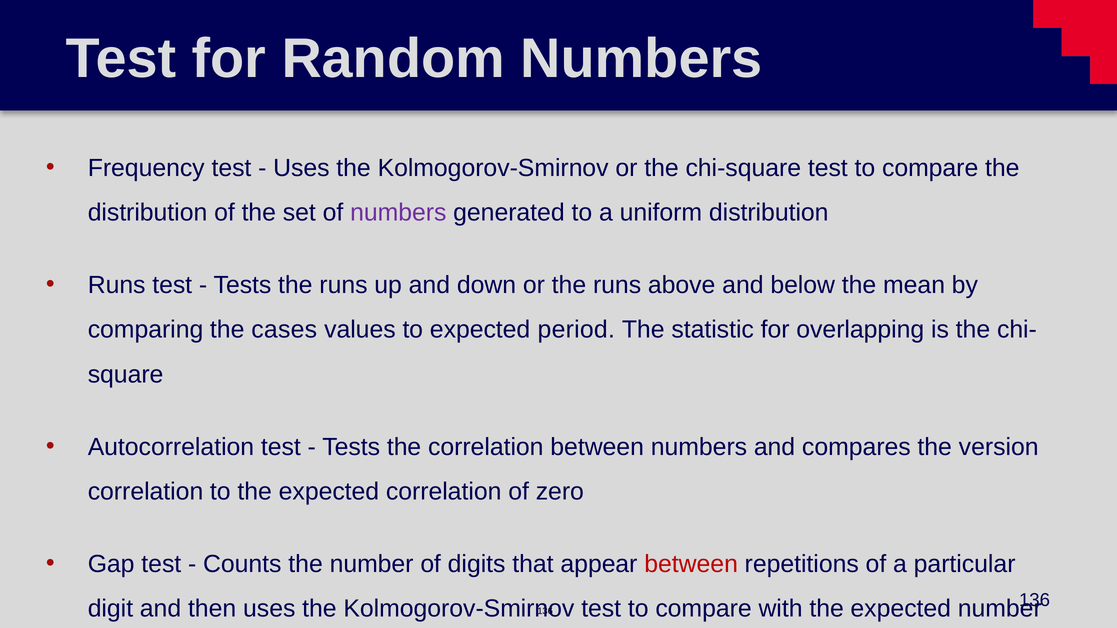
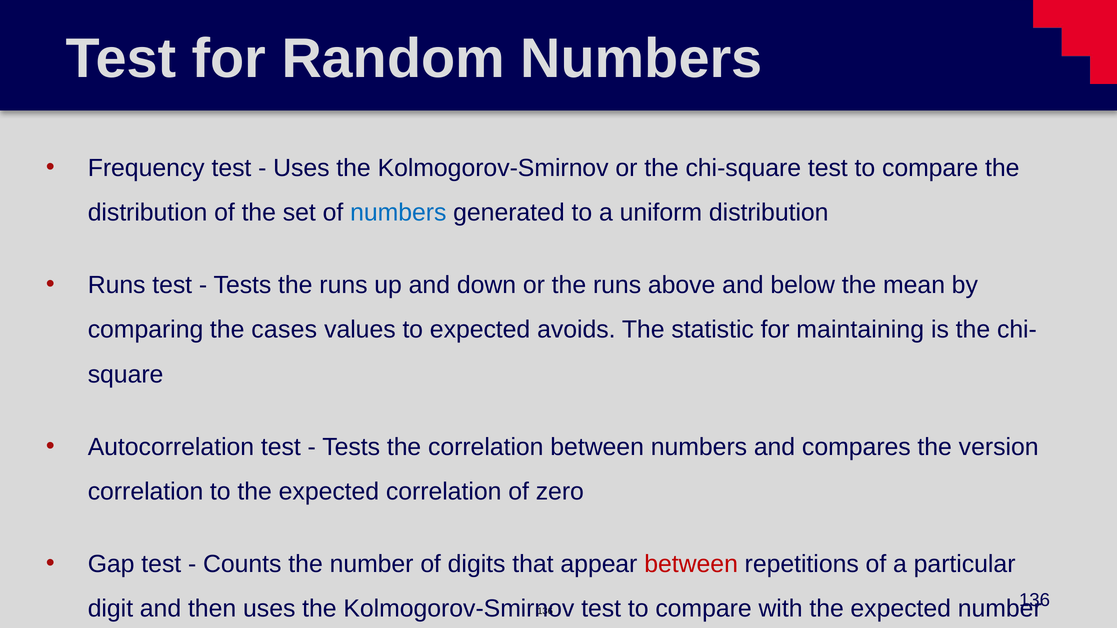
numbers colour: purple -> blue (398, 213)
period: period -> avoids (576, 330)
overlapping: overlapping -> maintaining (860, 330)
